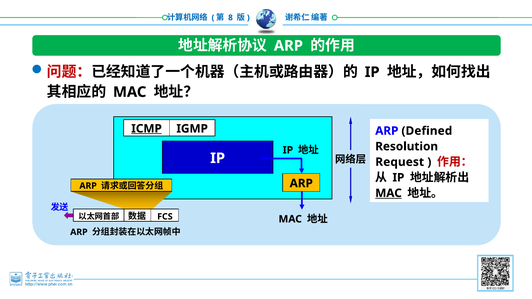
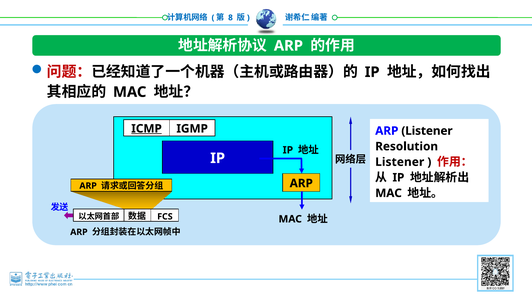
ARP Defined: Defined -> Listener (427, 131)
Request: Request -> Listener (400, 162)
MAC underline: present -> none (389, 193)
